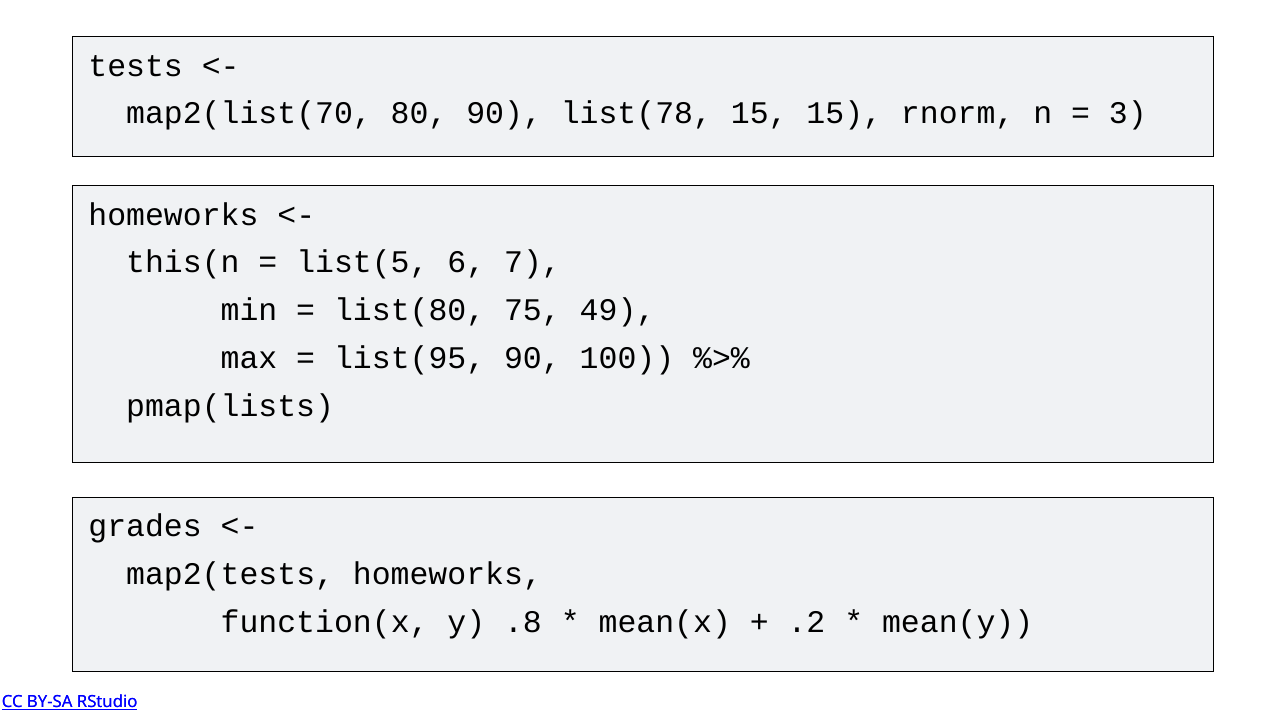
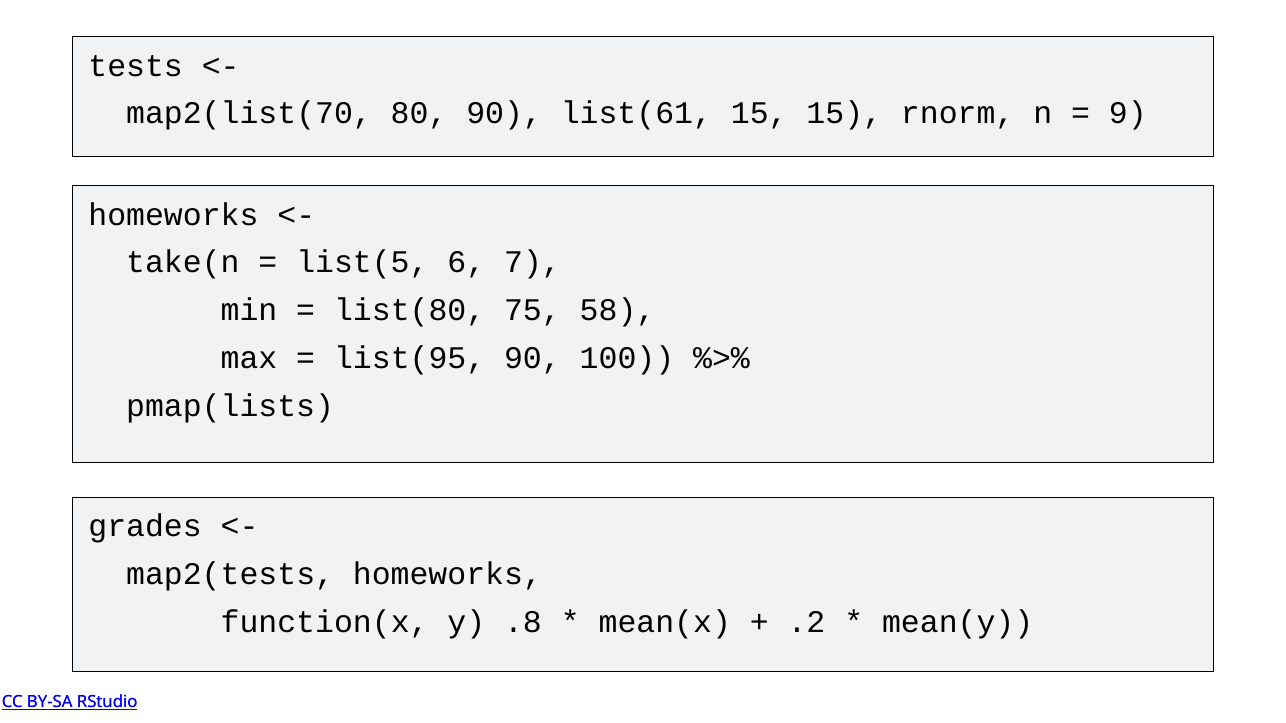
list(78: list(78 -> list(61 (636, 114)
3: 3 -> 9 (1128, 114)
this(n: this(n -> take(n (183, 263)
49: 49 -> 58 (618, 310)
